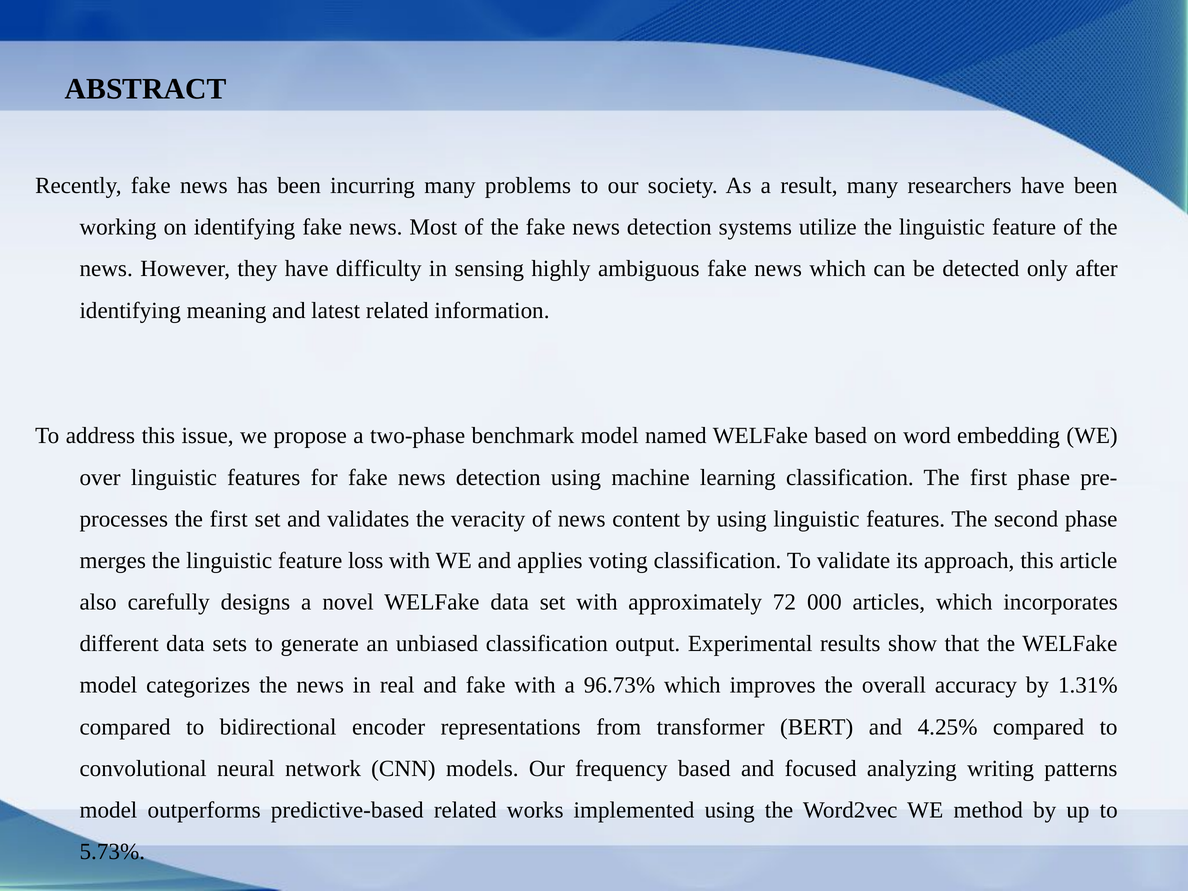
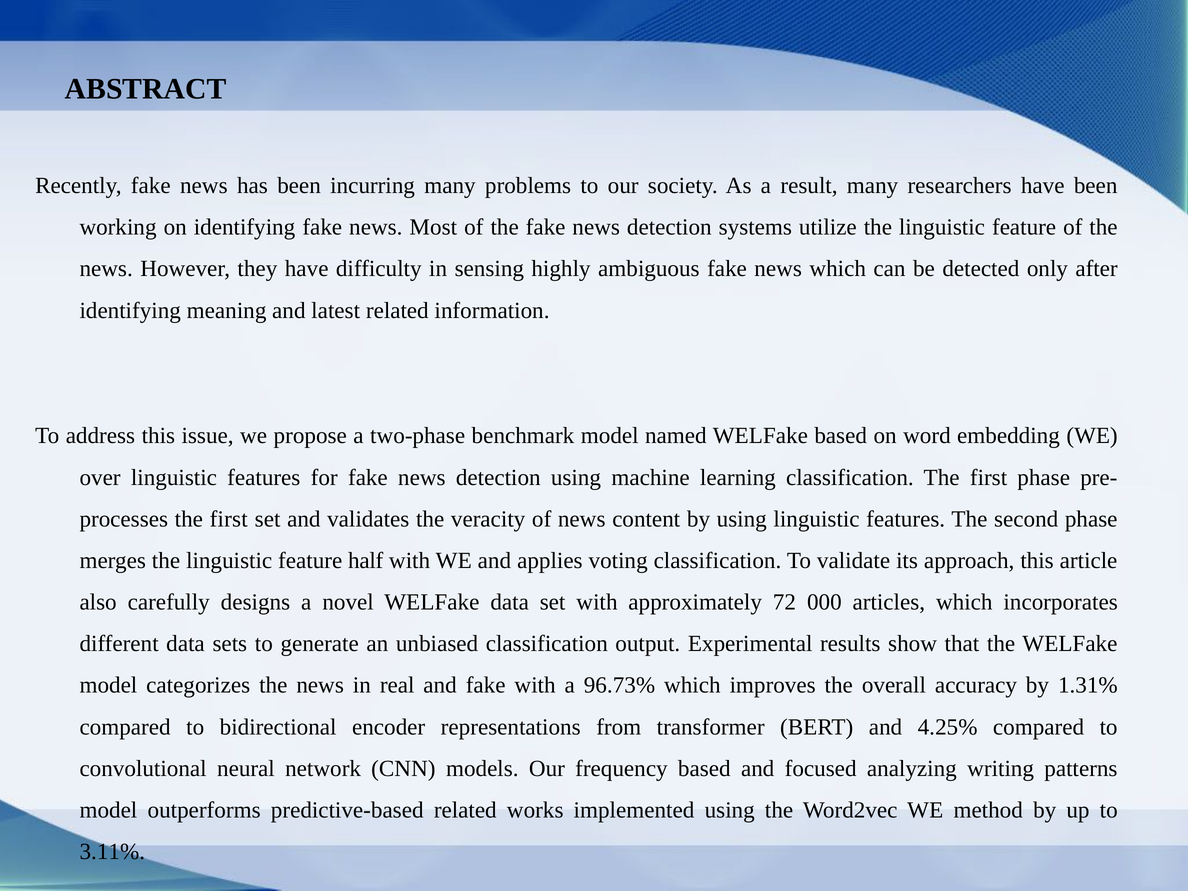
loss: loss -> half (366, 561)
5.73%: 5.73% -> 3.11% (112, 852)
